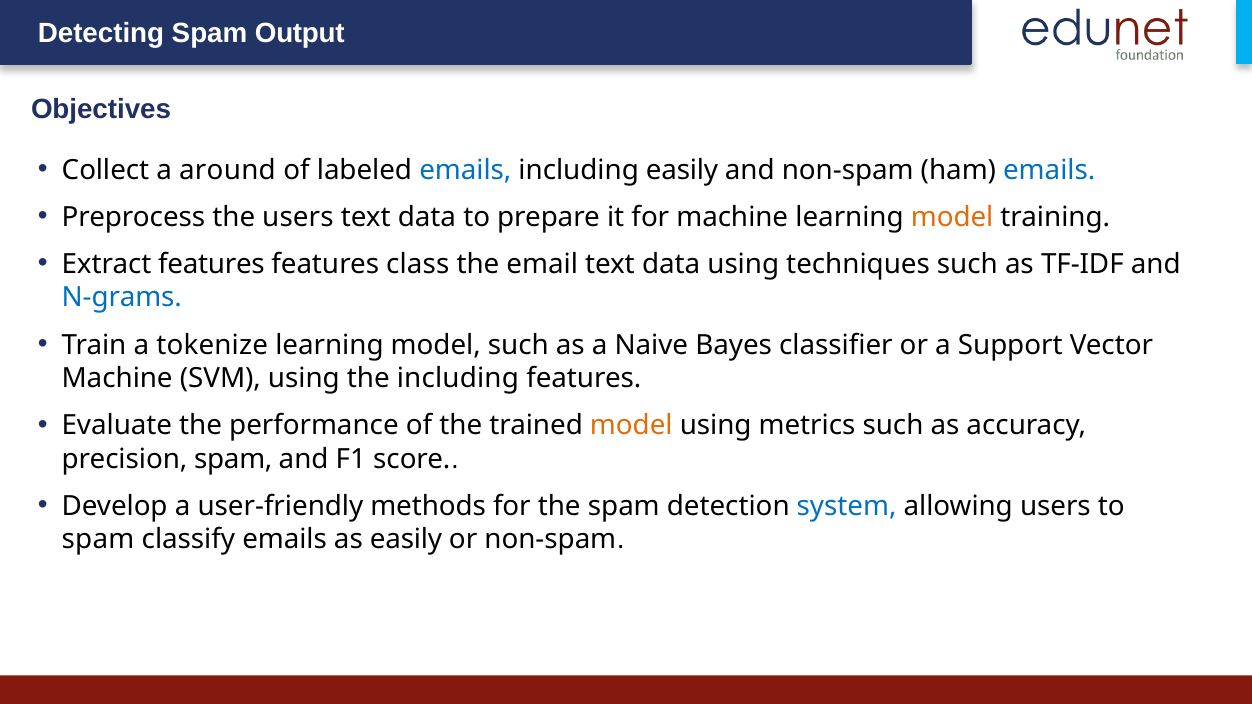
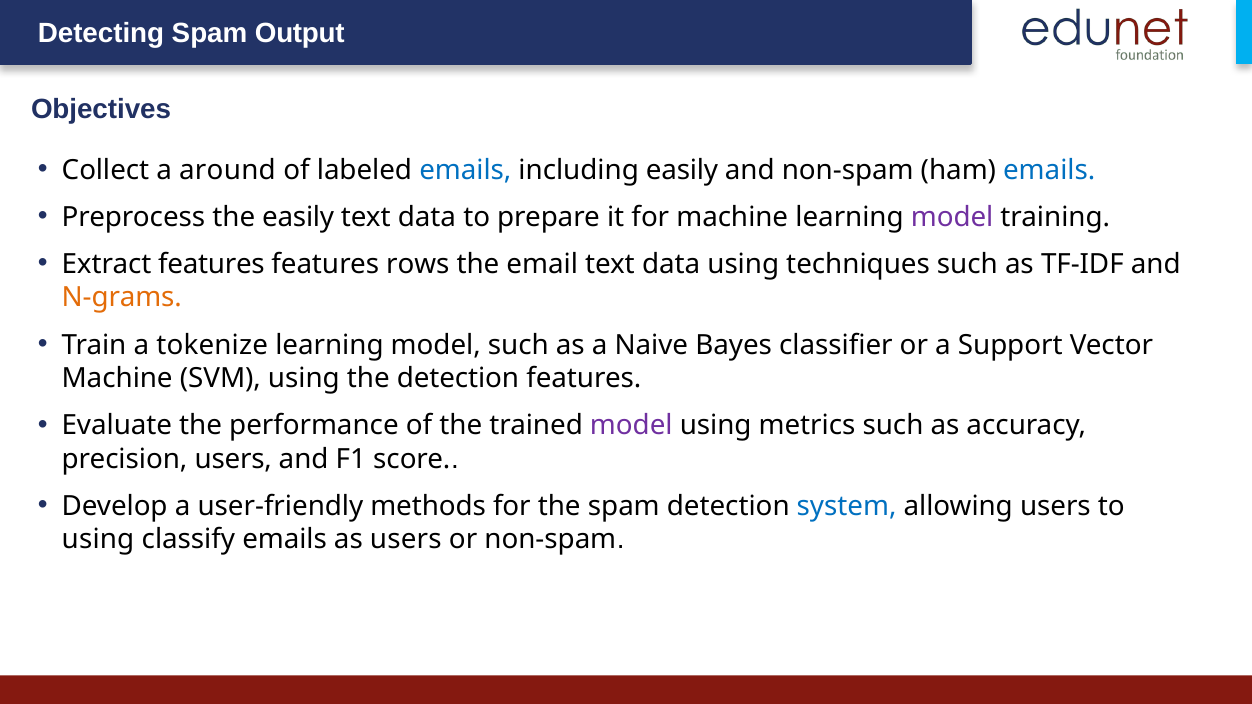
the users: users -> easily (298, 217)
model colour: orange -> purple (952, 217)
class: class -> rows (418, 264)
N-grams colour: blue -> orange (122, 298)
the including: including -> detection (458, 379)
model colour: orange -> purple (631, 426)
precision spam: spam -> users (233, 459)
spam: spam -> using (98, 540)
as easily: easily -> users (406, 540)
